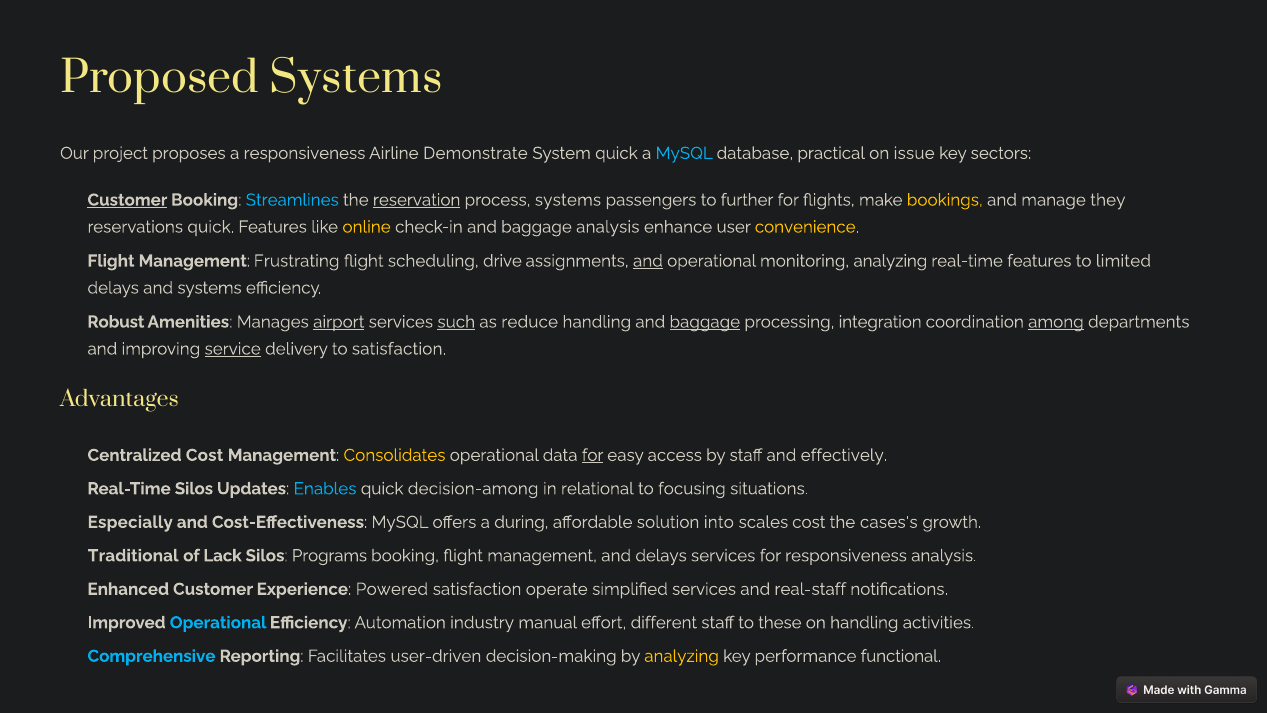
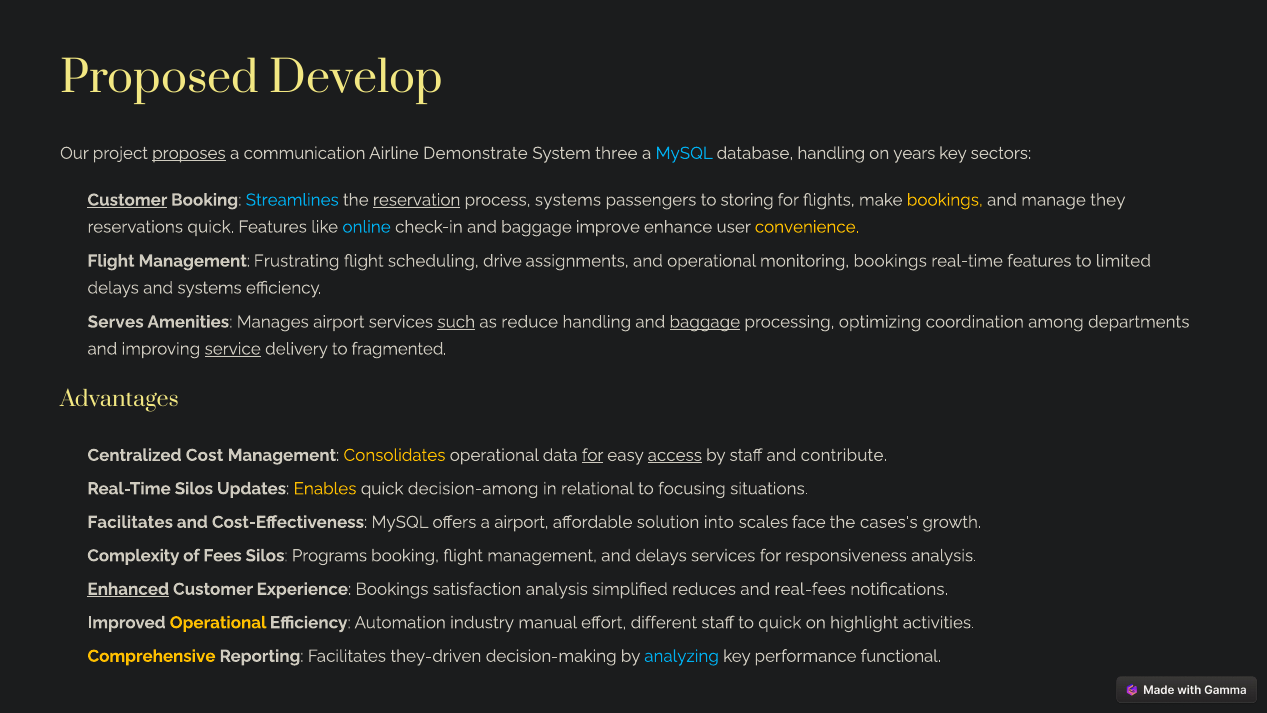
Proposed Systems: Systems -> Develop (356, 78)
proposes underline: none -> present (189, 153)
a responsiveness: responsiveness -> communication (305, 153)
System quick: quick -> three (616, 153)
database practical: practical -> handling (831, 153)
issue: issue -> years (914, 153)
further: further -> storing (747, 200)
online colour: yellow -> light blue (367, 227)
baggage analysis: analysis -> improve (608, 227)
and underline: present -> none (648, 261)
monitoring analyzing: analyzing -> bookings (890, 261)
Robust: Robust -> Serves (116, 322)
airport underline: present -> none (339, 322)
integration: integration -> optimizing (880, 322)
among underline: present -> none (1056, 322)
to satisfaction: satisfaction -> fragmented (399, 349)
access underline: none -> present (675, 455)
effectively: effectively -> contribute (844, 455)
Enables colour: light blue -> yellow (325, 488)
Especially: Especially -> Facilitates (130, 522)
a during: during -> airport (521, 522)
scales cost: cost -> face (809, 522)
Traditional: Traditional -> Complexity (133, 555)
Lack: Lack -> Fees (222, 555)
Enhanced underline: none -> present (128, 589)
Experience Powered: Powered -> Bookings (392, 589)
satisfaction operate: operate -> analysis (557, 589)
simplified services: services -> reduces (704, 589)
real-staff: real-staff -> real-fees (810, 589)
Operational colour: light blue -> yellow (218, 622)
to these: these -> quick (780, 622)
on handling: handling -> highlight (864, 622)
Comprehensive colour: light blue -> yellow (151, 656)
user-driven: user-driven -> they-driven (436, 656)
analyzing colour: yellow -> light blue (682, 656)
